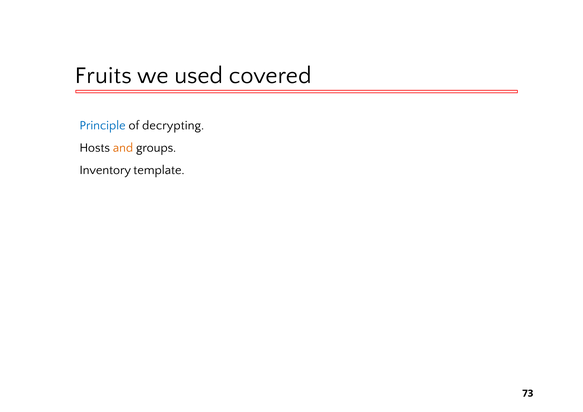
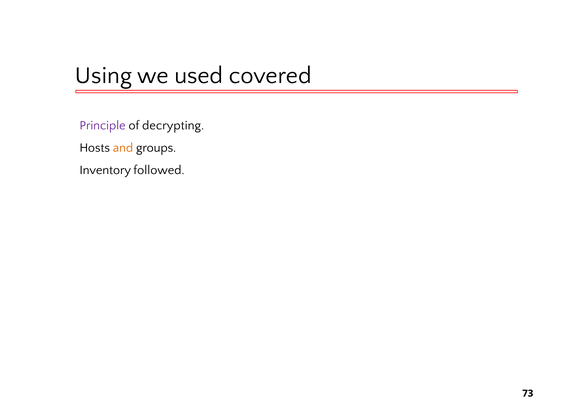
Fruits: Fruits -> Using (103, 75)
Principle colour: blue -> purple (102, 125)
template: template -> followed (159, 170)
